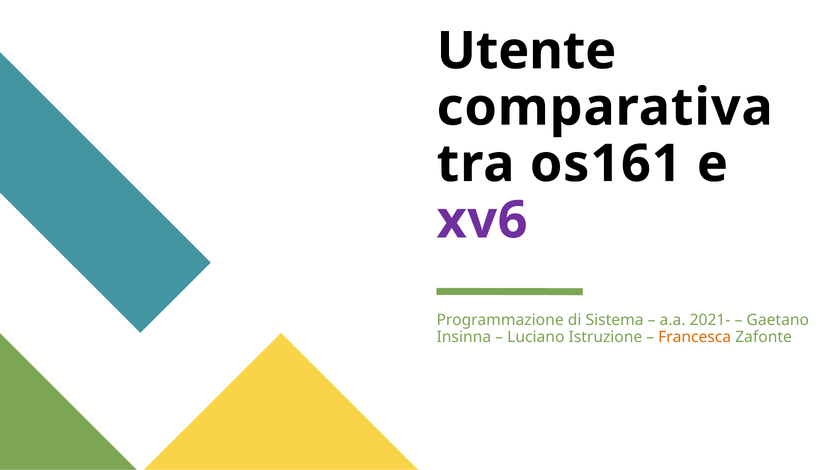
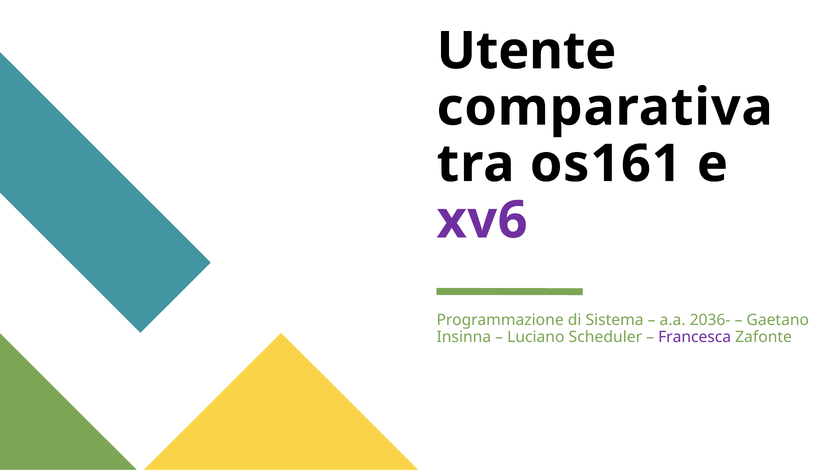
2021-: 2021- -> 2036- (710, 320)
Istruzione: Istruzione -> Scheduler (605, 337)
Francesca colour: orange -> purple (695, 337)
